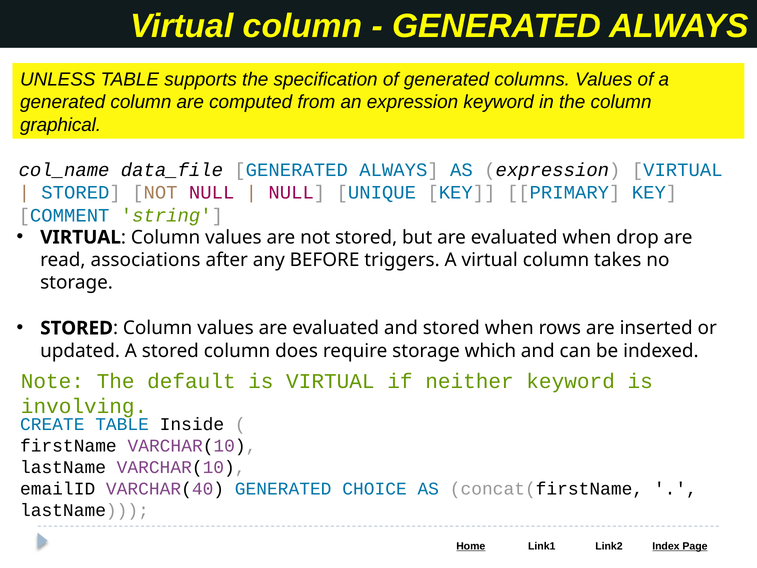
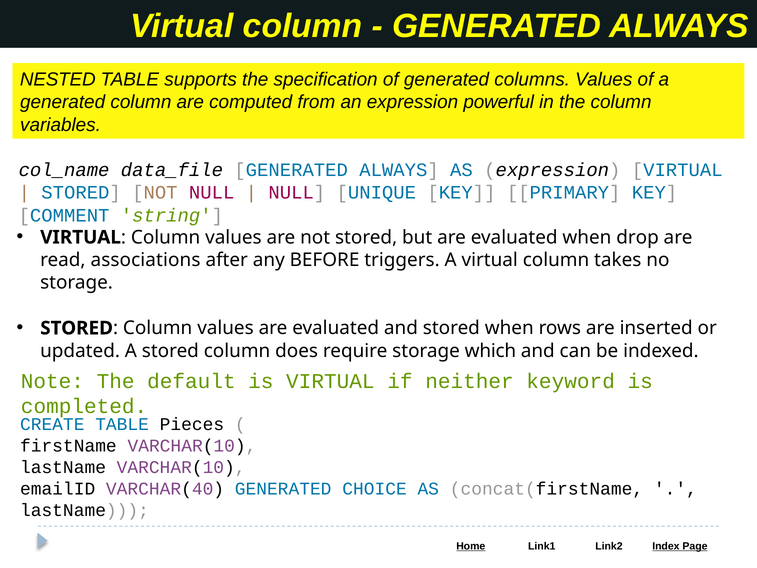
UNLESS: UNLESS -> NESTED (58, 79)
expression keyword: keyword -> powerful (499, 102)
graphical: graphical -> variables (60, 125)
involving: involving -> completed (84, 406)
Inside: Inside -> Pieces (192, 424)
